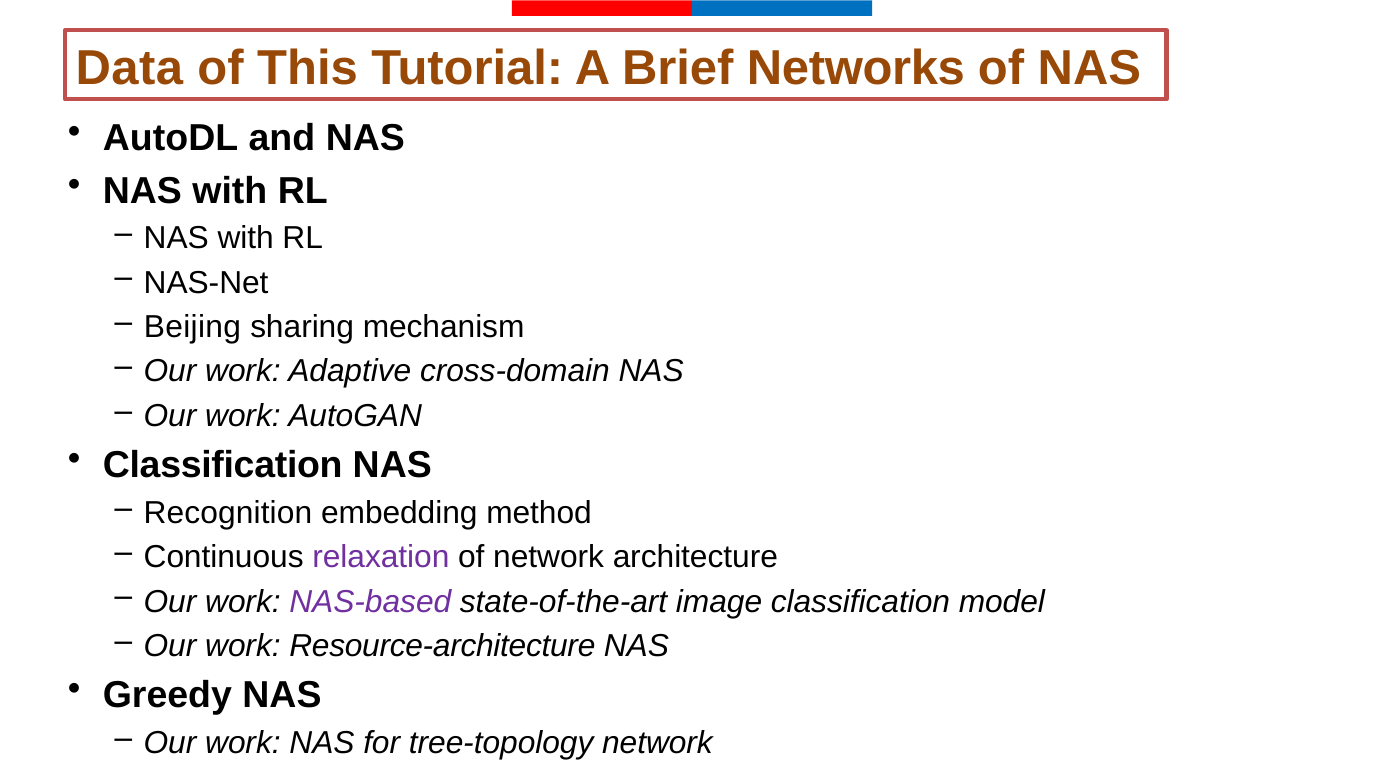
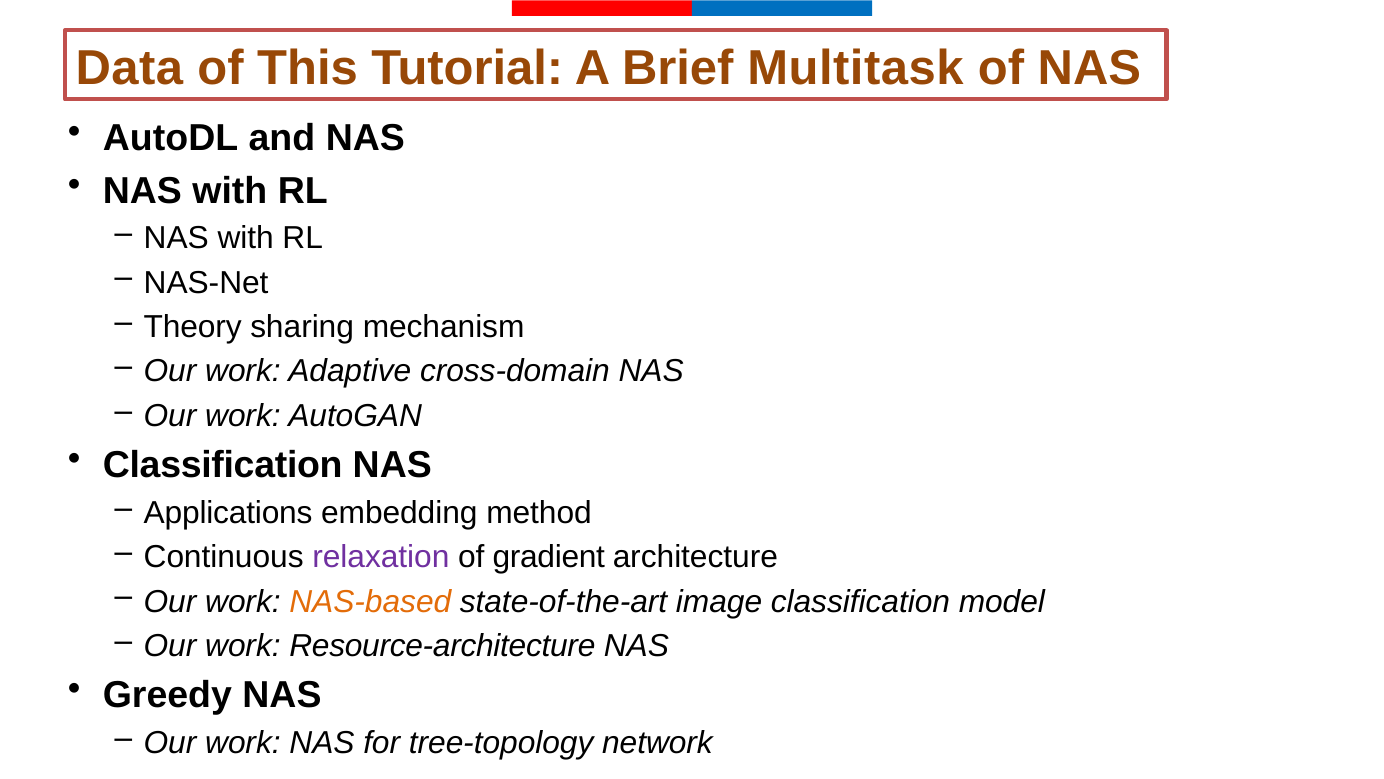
Networks: Networks -> Multitask (856, 68)
Beijing: Beijing -> Theory (193, 327)
Recognition: Recognition -> Applications (228, 512)
of network: network -> gradient (549, 557)
NAS-based colour: purple -> orange (370, 601)
